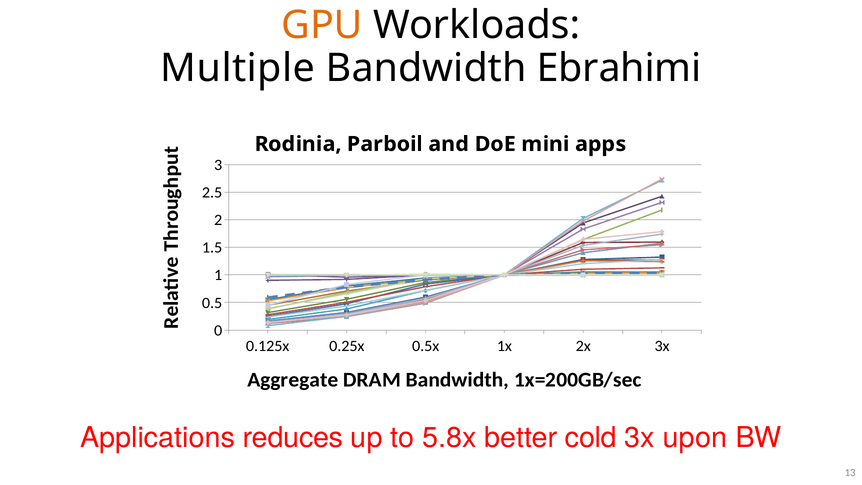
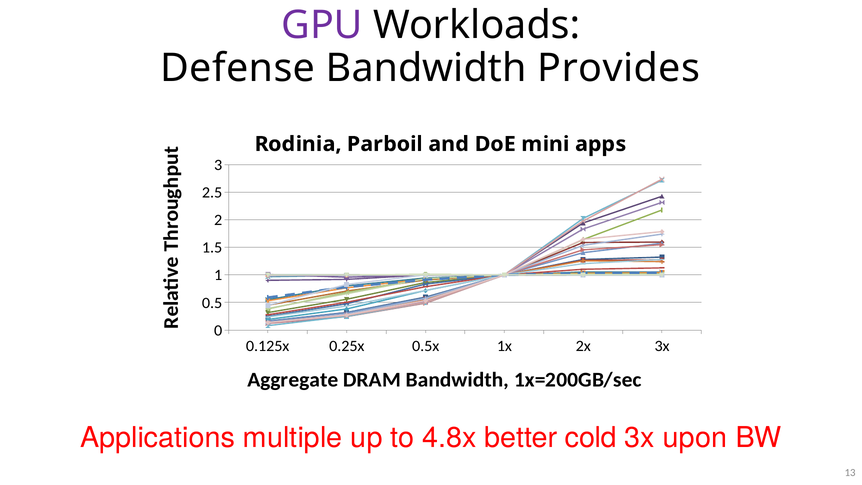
GPU colour: orange -> purple (322, 25)
Multiple: Multiple -> Defense (238, 68)
Ebrahimi: Ebrahimi -> Provides (619, 68)
reduces: reduces -> multiple (293, 437)
5.8x: 5.8x -> 4.8x (449, 437)
